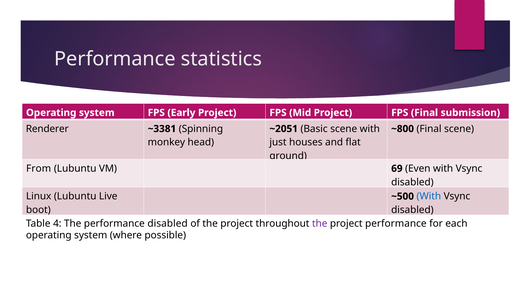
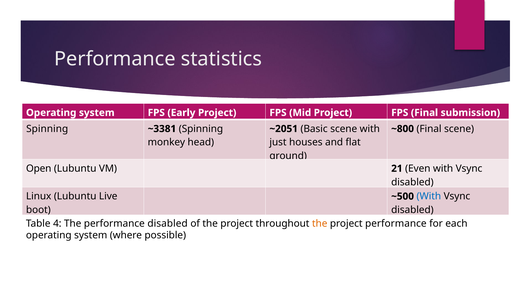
Renderer: Renderer -> Spinning (47, 129)
From: From -> Open (39, 169)
69: 69 -> 21 (397, 169)
the colour: purple -> orange (320, 224)
